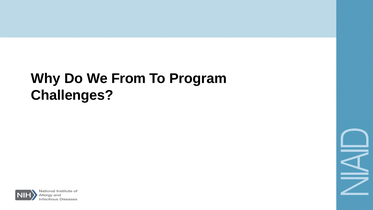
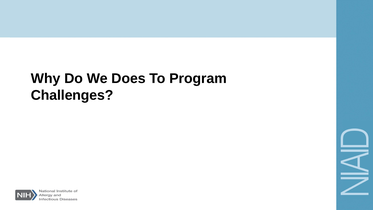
From: From -> Does (129, 78)
